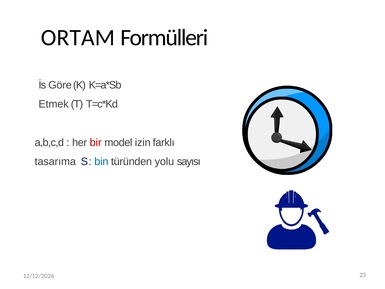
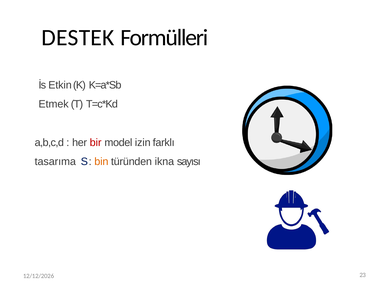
ORTAM: ORTAM -> DESTEK (78, 38)
Göre: Göre -> Etkin (60, 85)
bin colour: blue -> orange (101, 162)
yolu: yolu -> ikna (164, 162)
